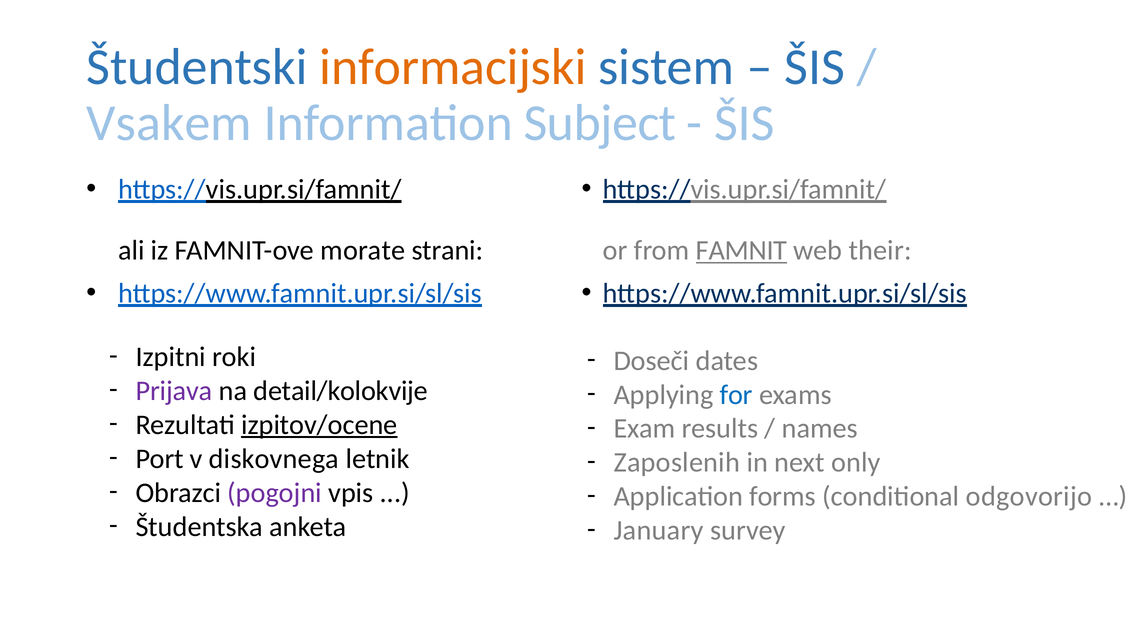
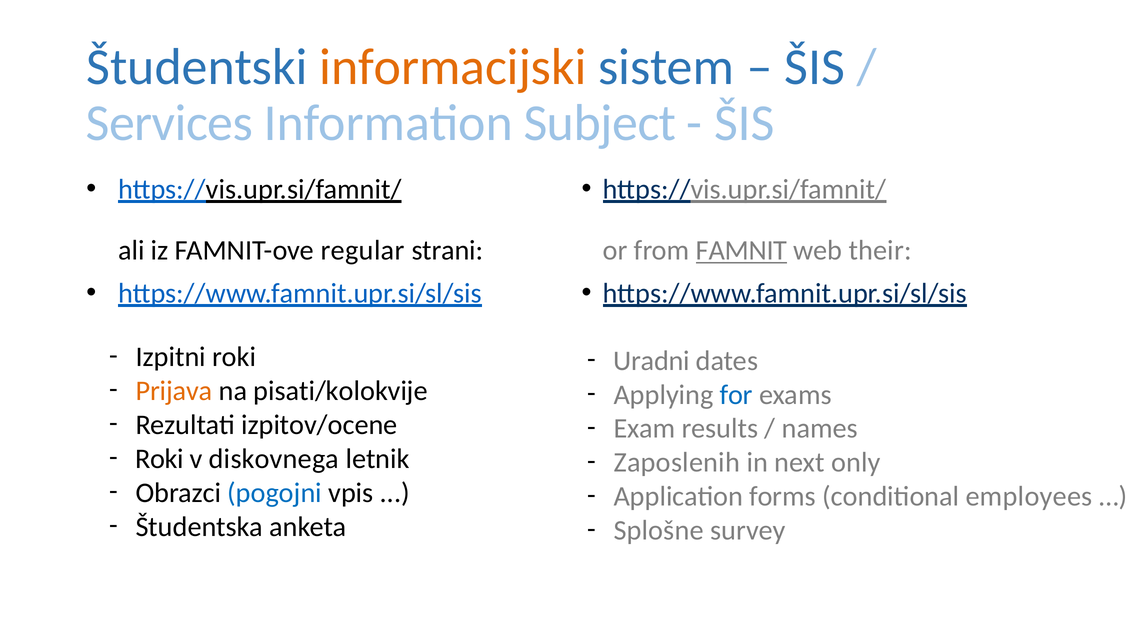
Vsakem: Vsakem -> Services (169, 123)
morate: morate -> regular (363, 251)
Doseči: Doseči -> Uradni (652, 361)
Prijava colour: purple -> orange (174, 391)
detail/kolokvije: detail/kolokvije -> pisati/kolokvije (341, 391)
izpitov/ocene underline: present -> none (319, 425)
Port: Port -> Roki (160, 459)
pogojni colour: purple -> blue (275, 493)
odgovorijo: odgovorijo -> employees (1029, 496)
January: January -> Splošne (659, 530)
